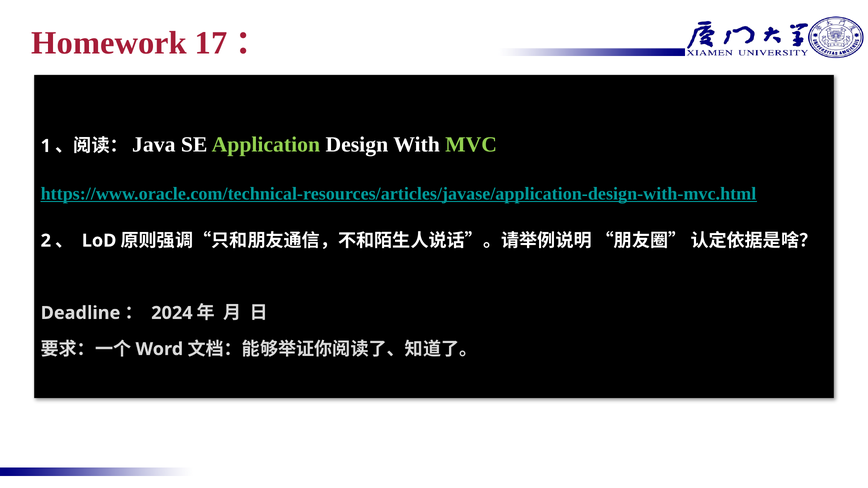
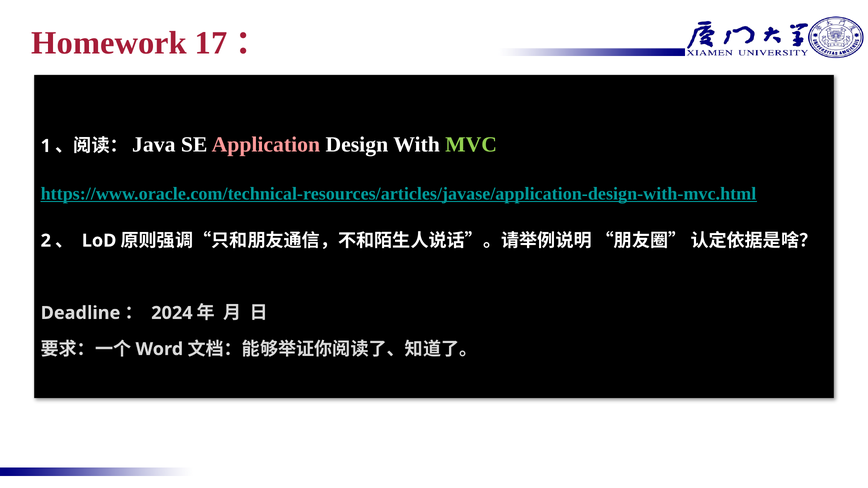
Application colour: light green -> pink (266, 145)
